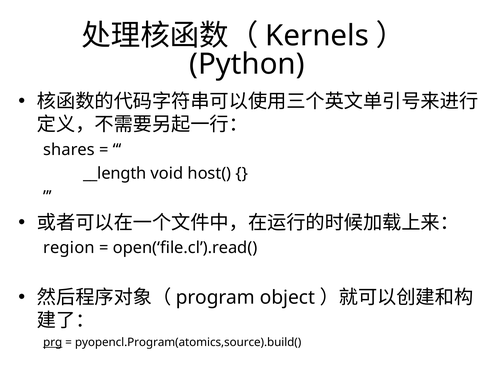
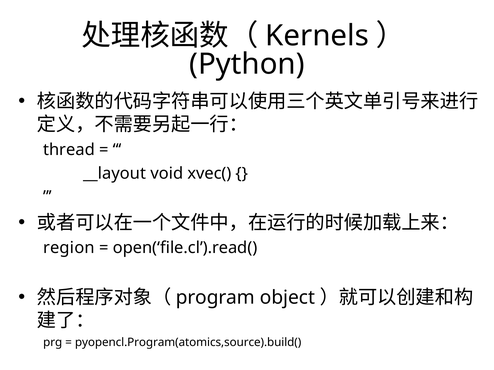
shares: shares -> thread (69, 150)
__length: __length -> __layout (115, 174)
host(: host( -> xvec( (209, 174)
prg underline: present -> none (53, 343)
